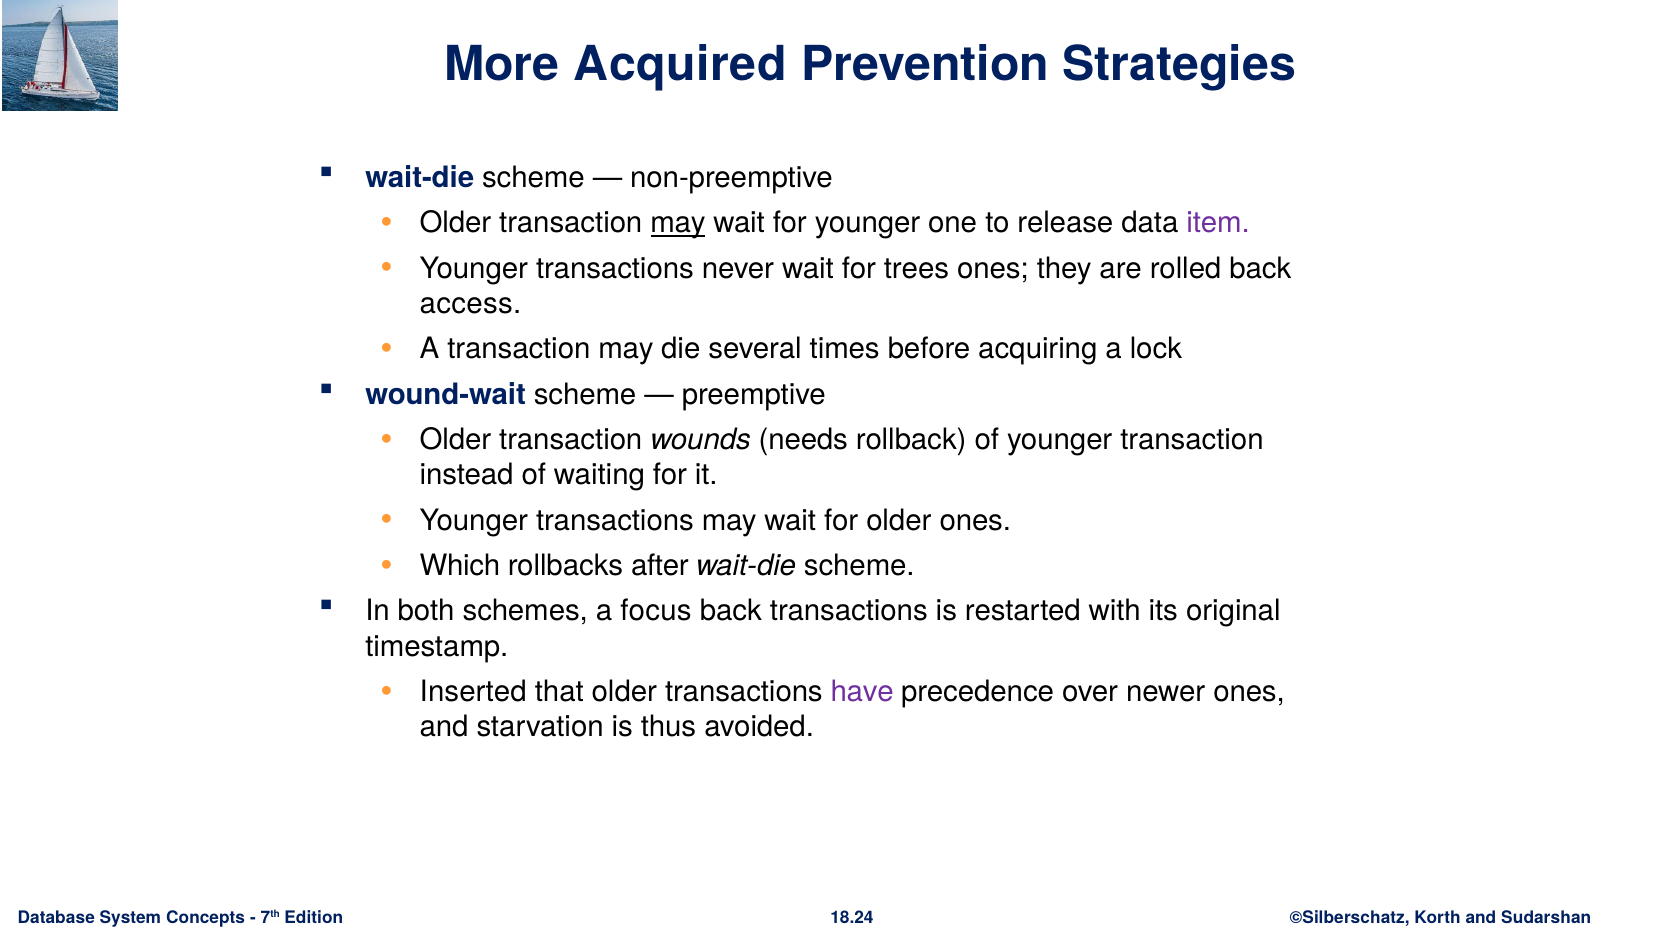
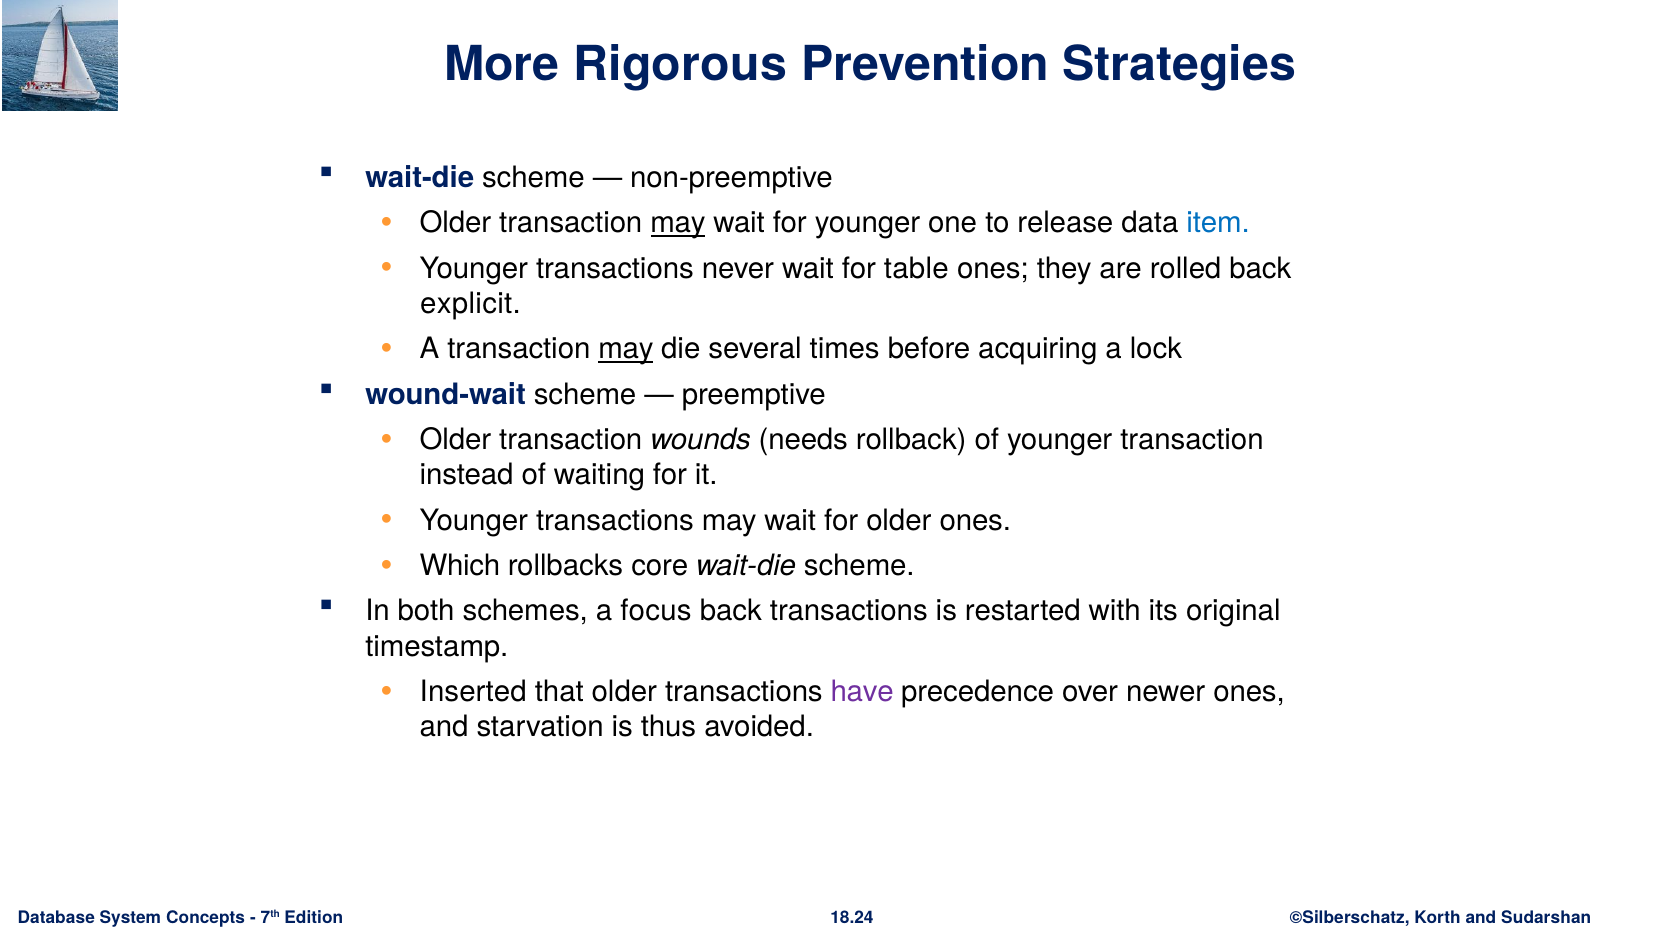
Acquired: Acquired -> Rigorous (680, 65)
item colour: purple -> blue (1218, 223)
trees: trees -> table (916, 269)
access: access -> explicit (471, 304)
may underline: none -> present (626, 349)
after: after -> core (660, 566)
